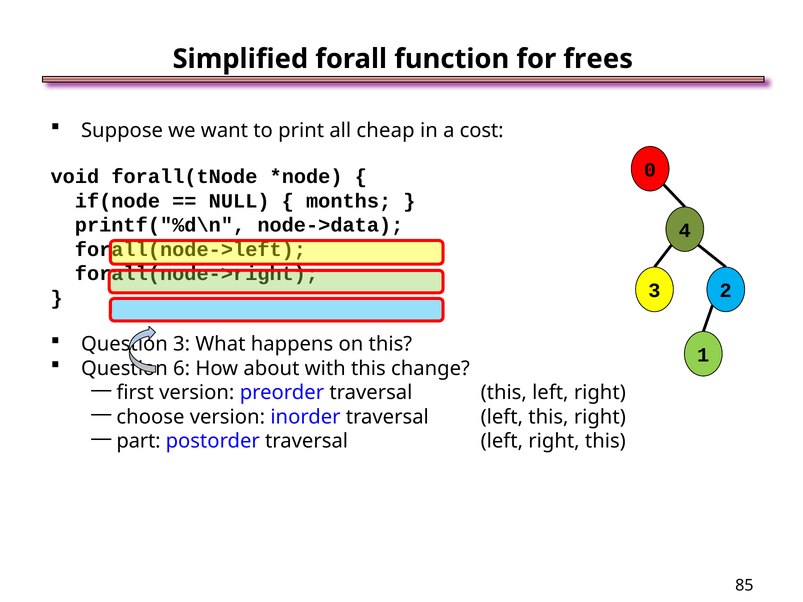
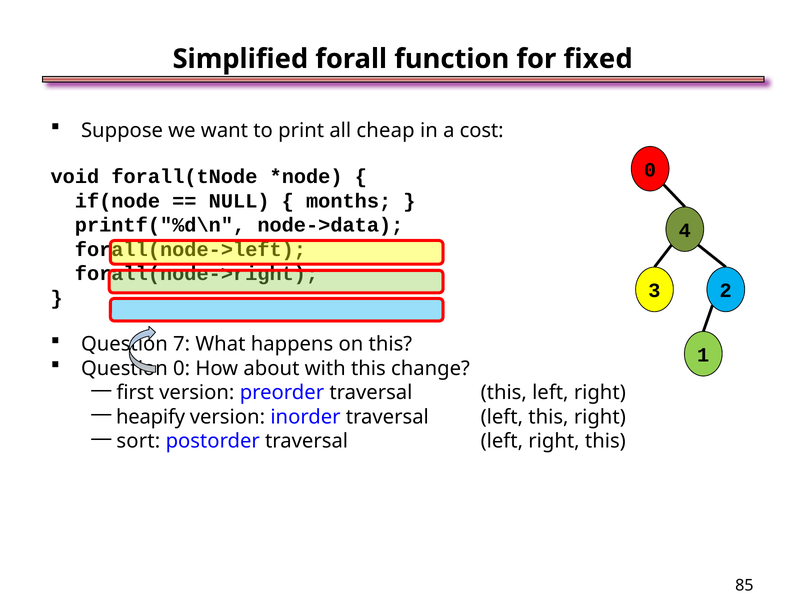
frees: frees -> fixed (598, 59)
3: 3 -> 7 (182, 344)
6: 6 -> 0 (182, 369)
choose: choose -> heapify (151, 417)
part: part -> sort (138, 441)
